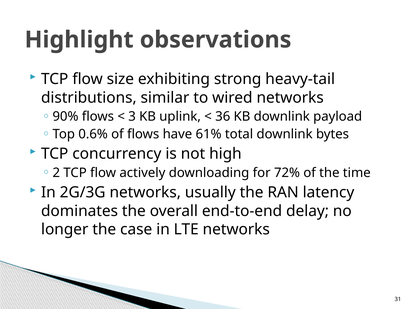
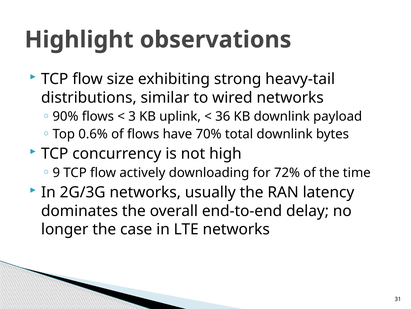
61%: 61% -> 70% (209, 134)
2: 2 -> 9 (56, 172)
